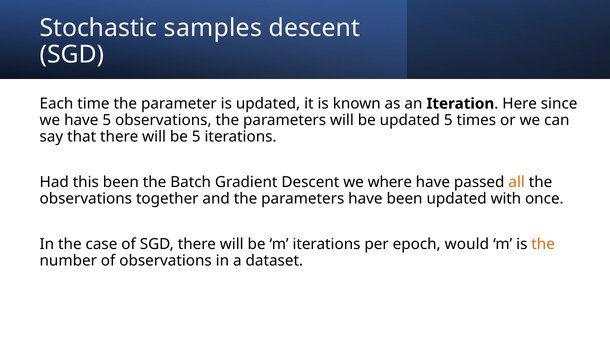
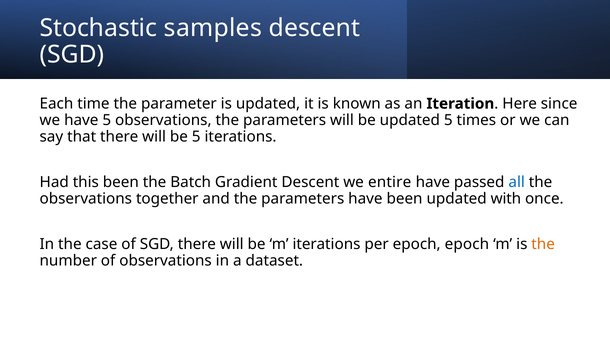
where: where -> entire (390, 182)
all colour: orange -> blue (517, 182)
epoch would: would -> epoch (467, 244)
